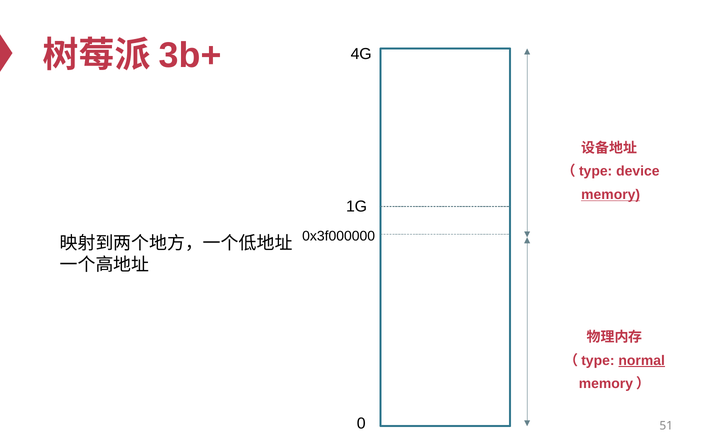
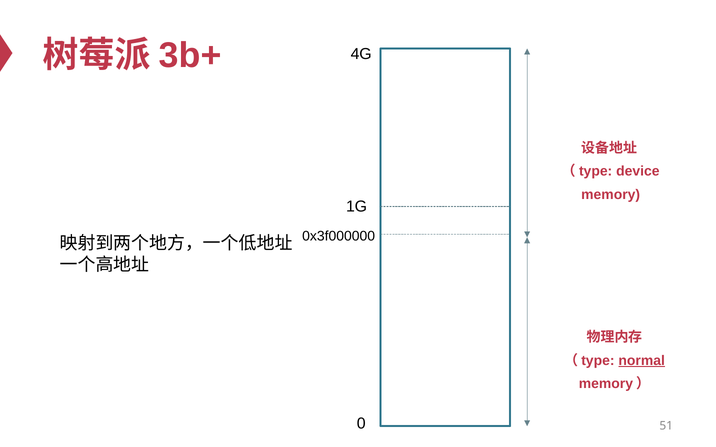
memory underline: present -> none (611, 195)
